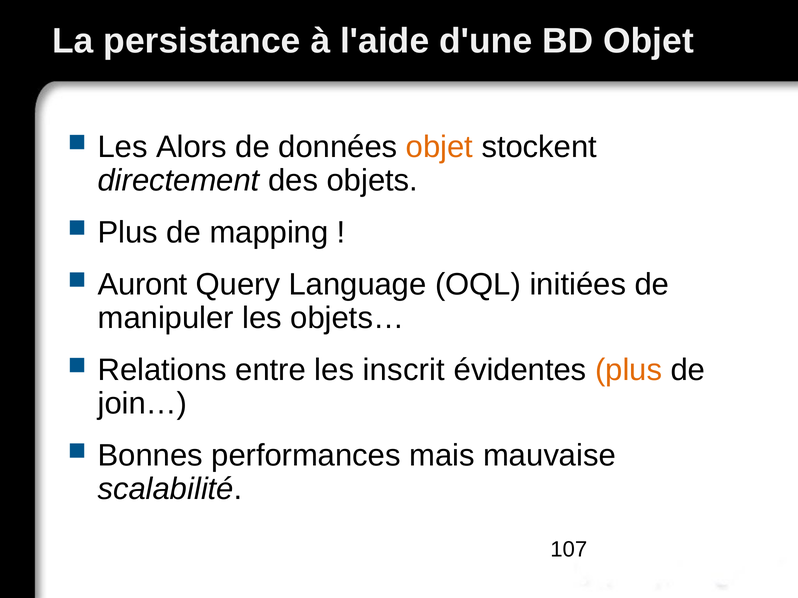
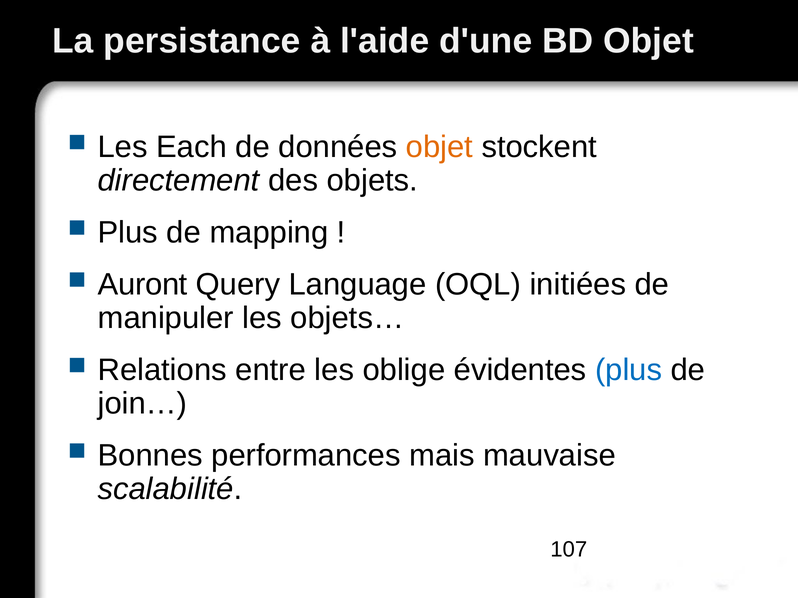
Alors: Alors -> Each (192, 147)
inscrit: inscrit -> oblige (404, 370)
plus colour: orange -> blue (629, 370)
